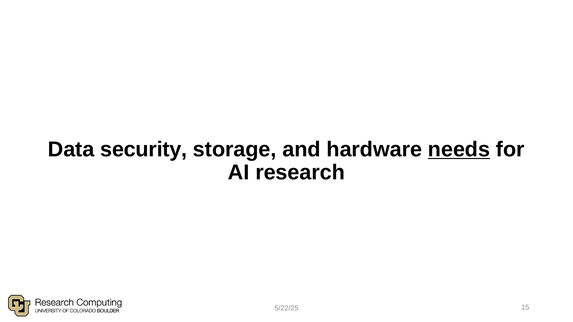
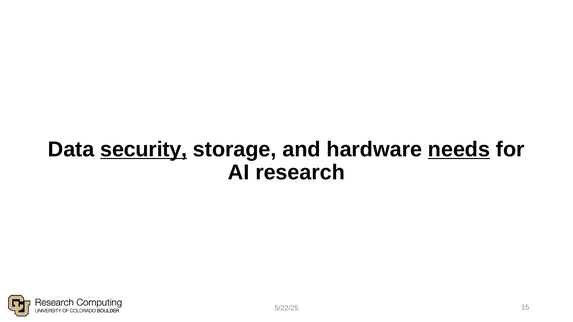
security underline: none -> present (144, 149)
